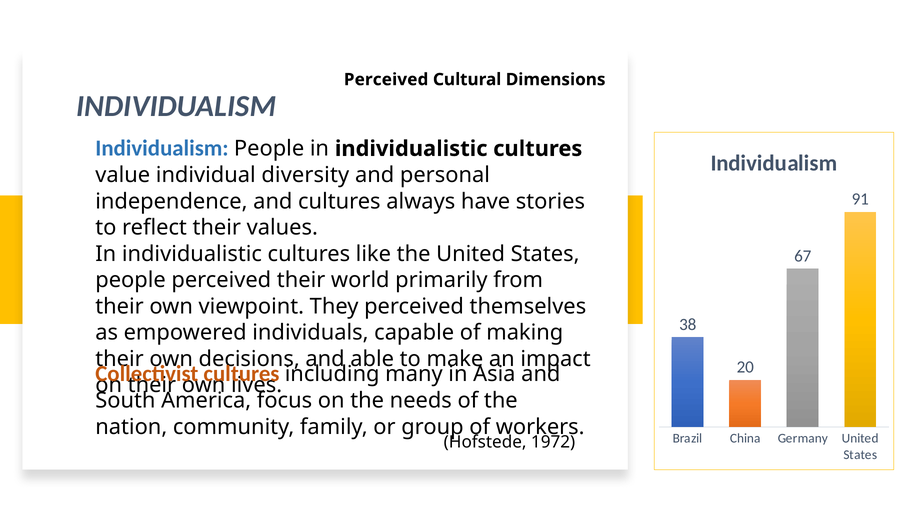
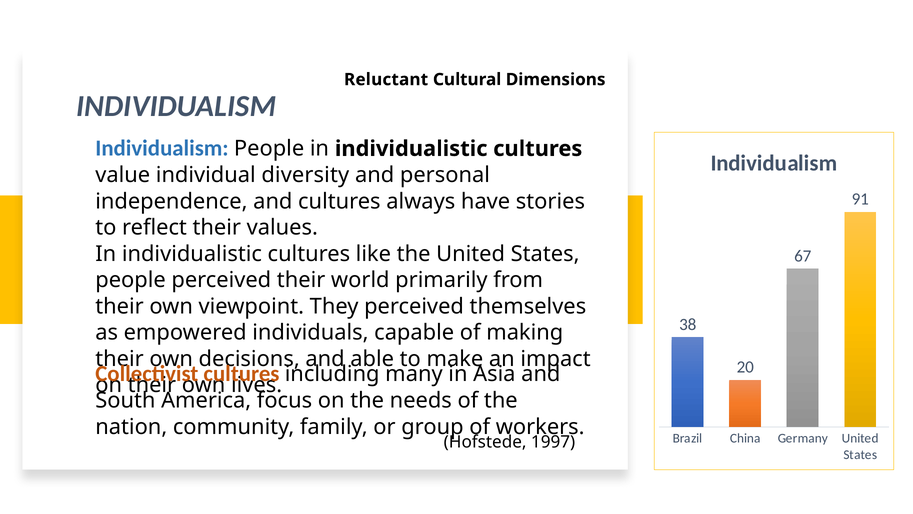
Perceived: Perceived -> Reluctant (386, 79)
1972: 1972 -> 1997 (553, 442)
